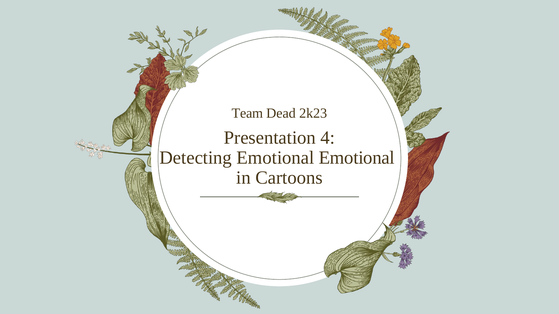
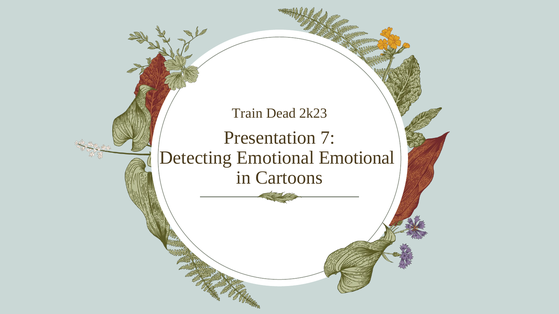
Team: Team -> Train (247, 114)
4: 4 -> 7 (328, 138)
